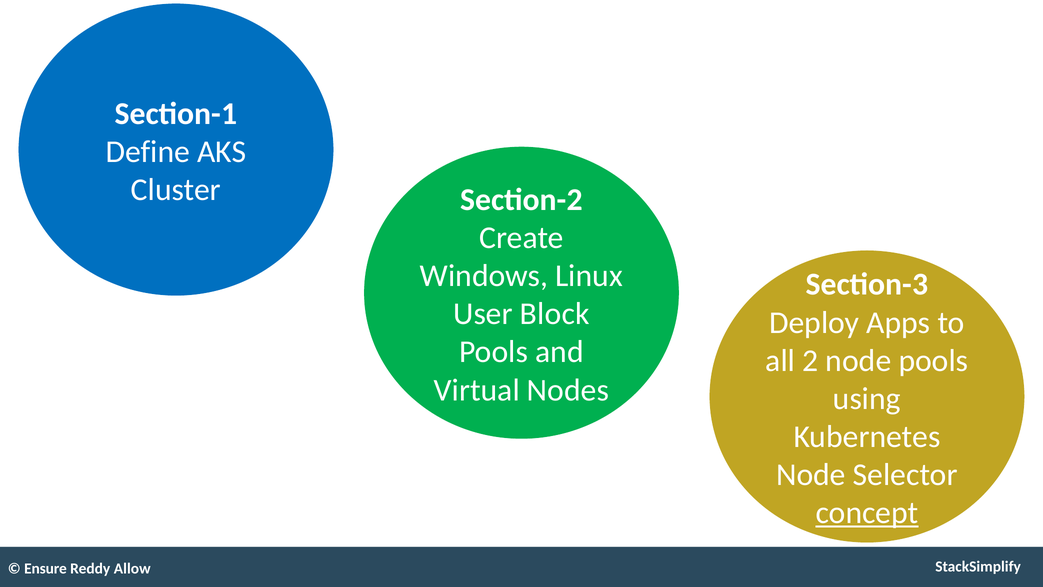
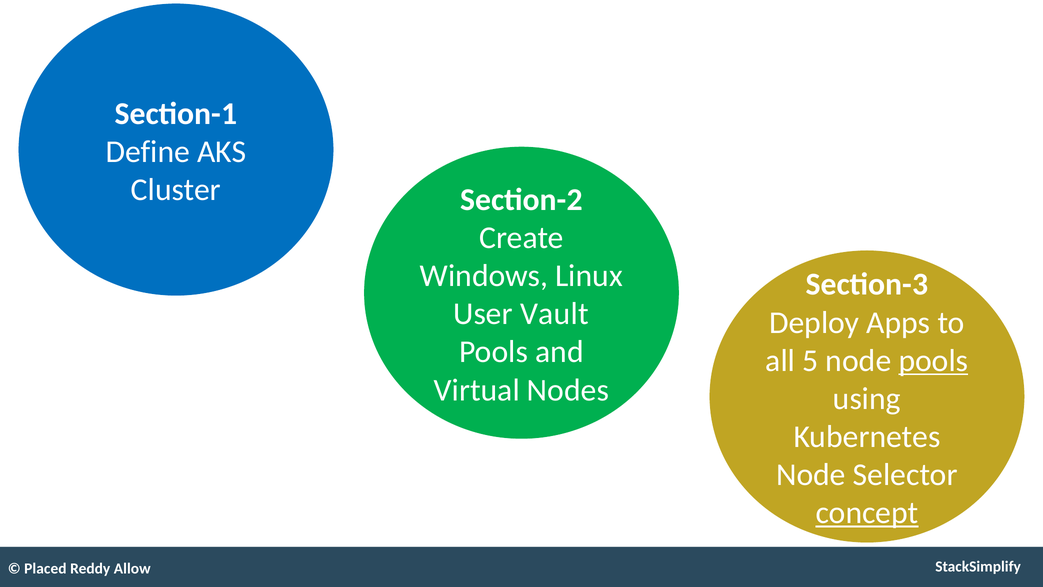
Block: Block -> Vault (555, 314)
2: 2 -> 5 (810, 360)
pools underline: none -> present (933, 360)
Ensure: Ensure -> Placed (45, 569)
